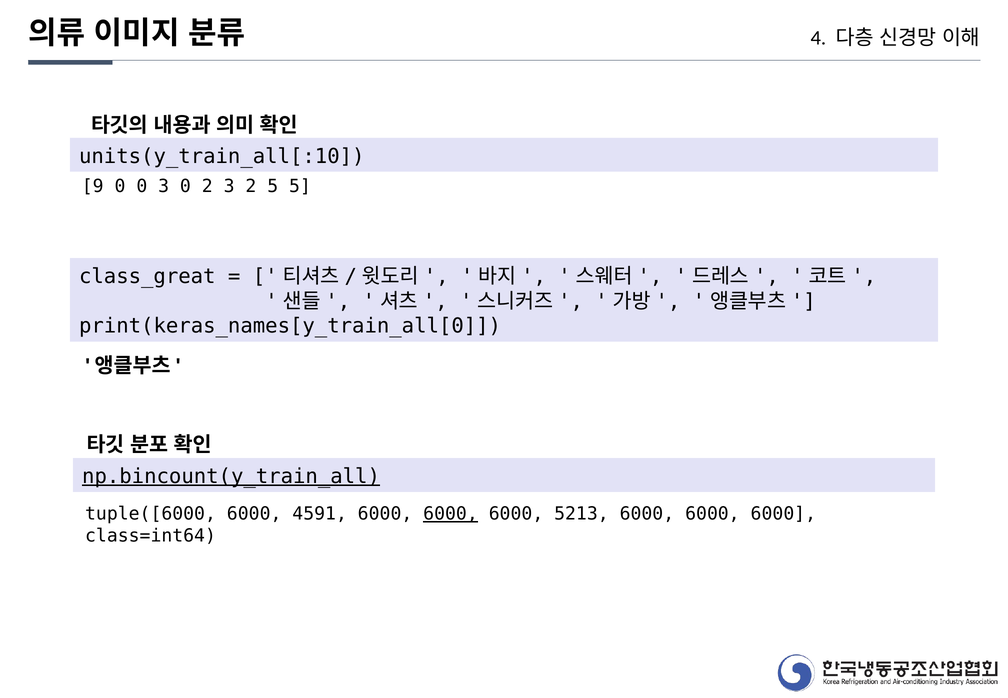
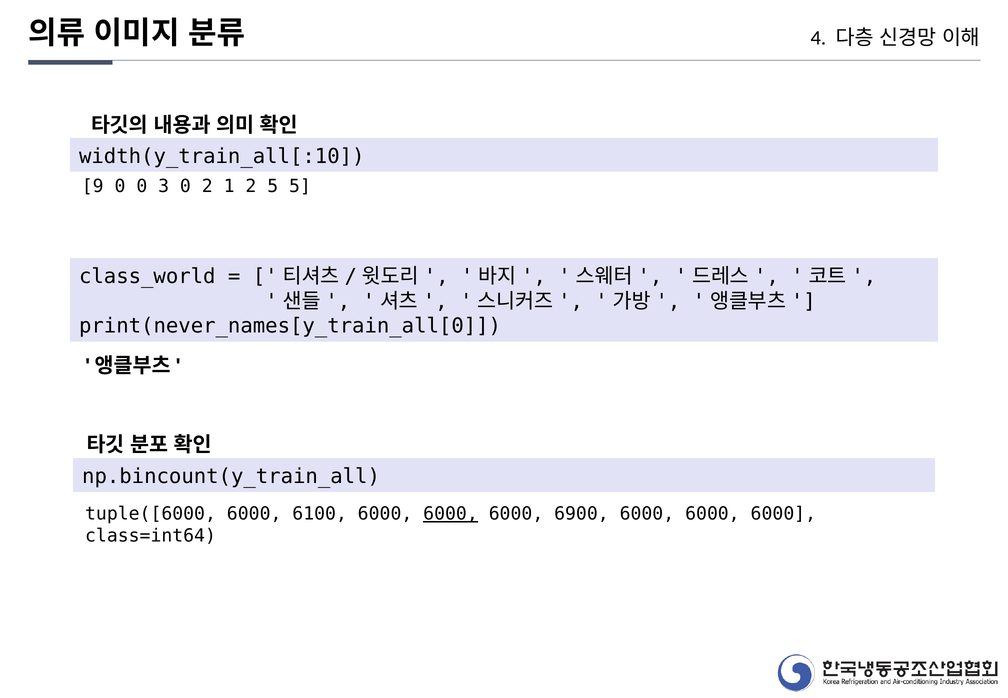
units(y_train_all[:10: units(y_train_all[:10 -> width(y_train_all[:10 (222, 156)
2 3: 3 -> 1 (229, 186)
class_great: class_great -> class_world (147, 276)
print(keras_names[y_train_all[0: print(keras_names[y_train_all[0 -> print(never_names[y_train_all[0 (290, 326)
np.bincount(y_train_all underline: present -> none (231, 476)
4591: 4591 -> 6100 (320, 514)
5213: 5213 -> 6900 (581, 514)
